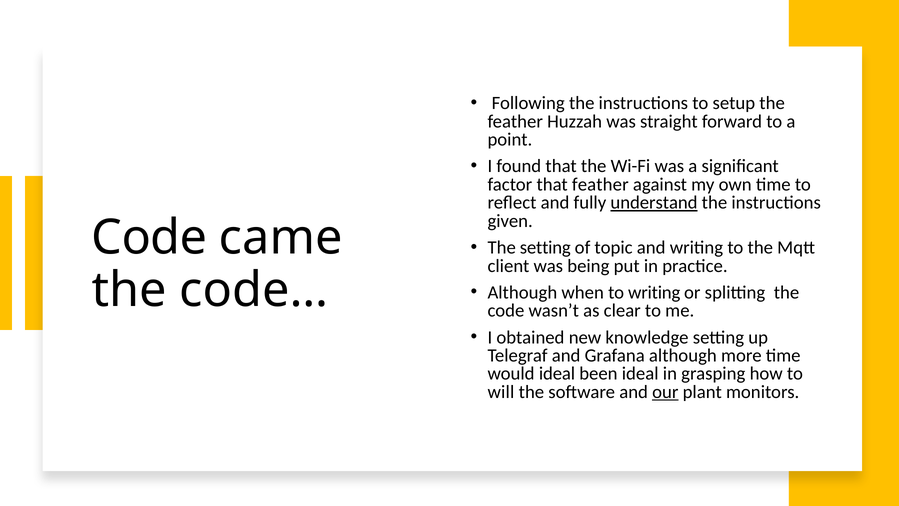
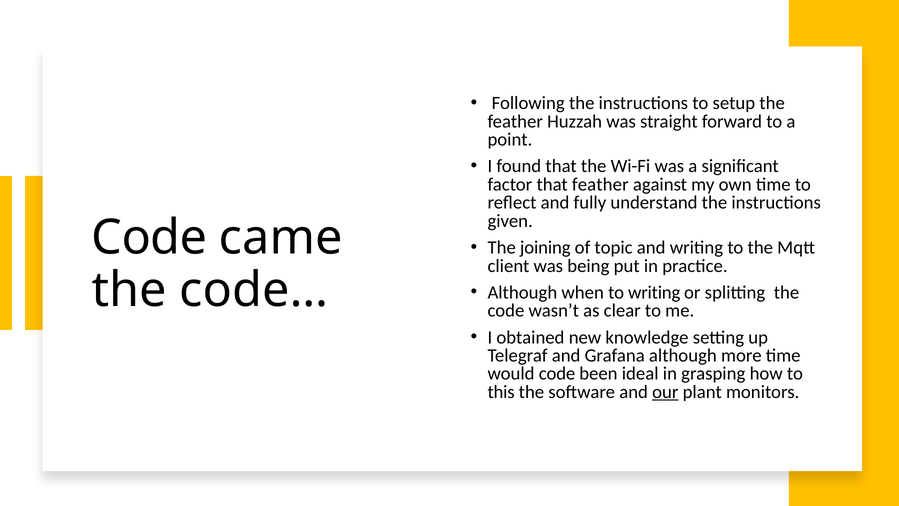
understand underline: present -> none (654, 203)
The setting: setting -> joining (545, 247)
would ideal: ideal -> code (557, 374)
will: will -> this (501, 392)
